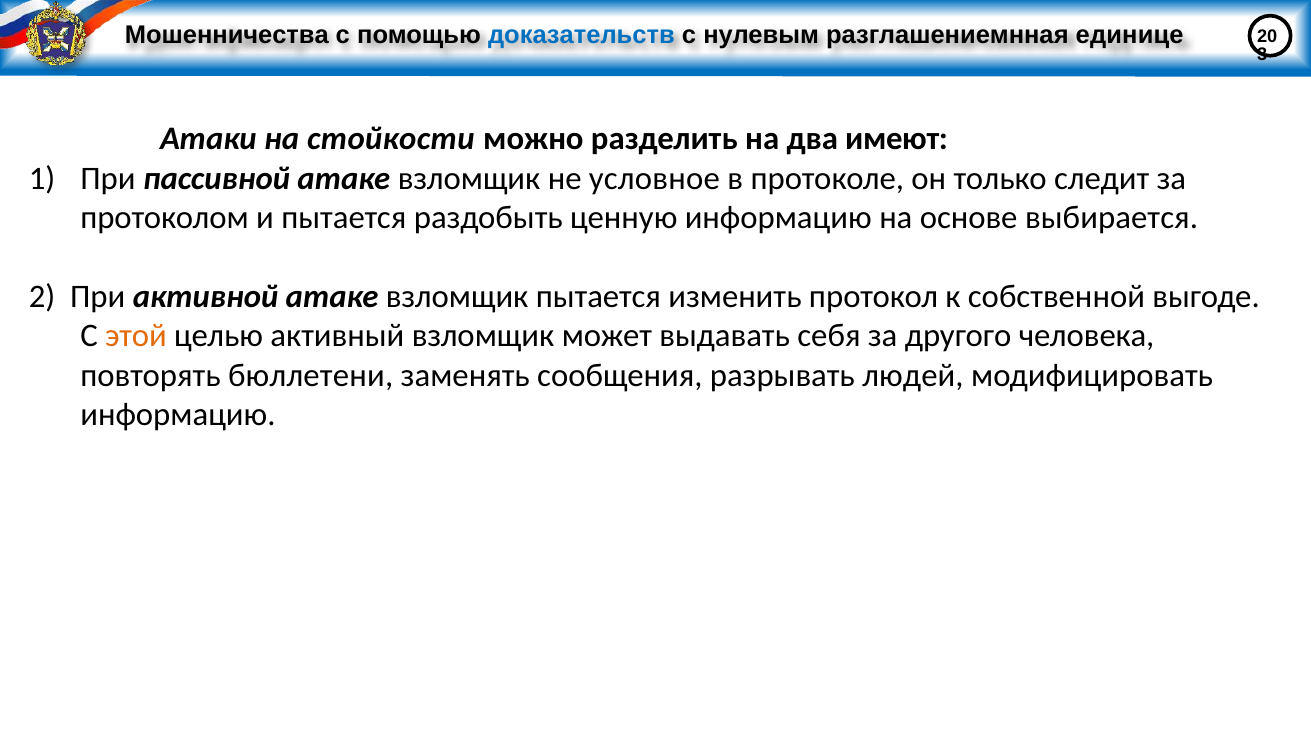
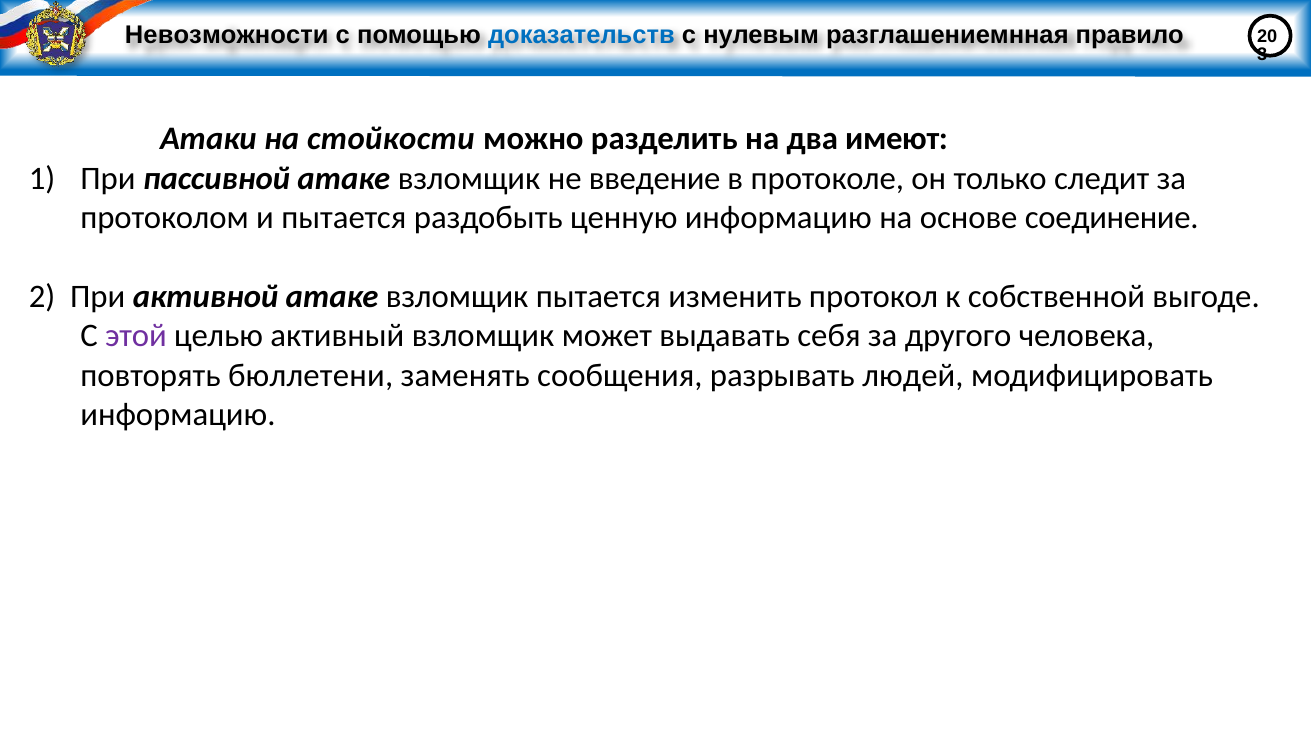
Мошенничества: Мошенничества -> Невозможности (227, 35)
единице: единице -> правило (1130, 35)
условное: условное -> введение (655, 178)
выбирается: выбирается -> соединение (1112, 218)
этой colour: orange -> purple (136, 336)
